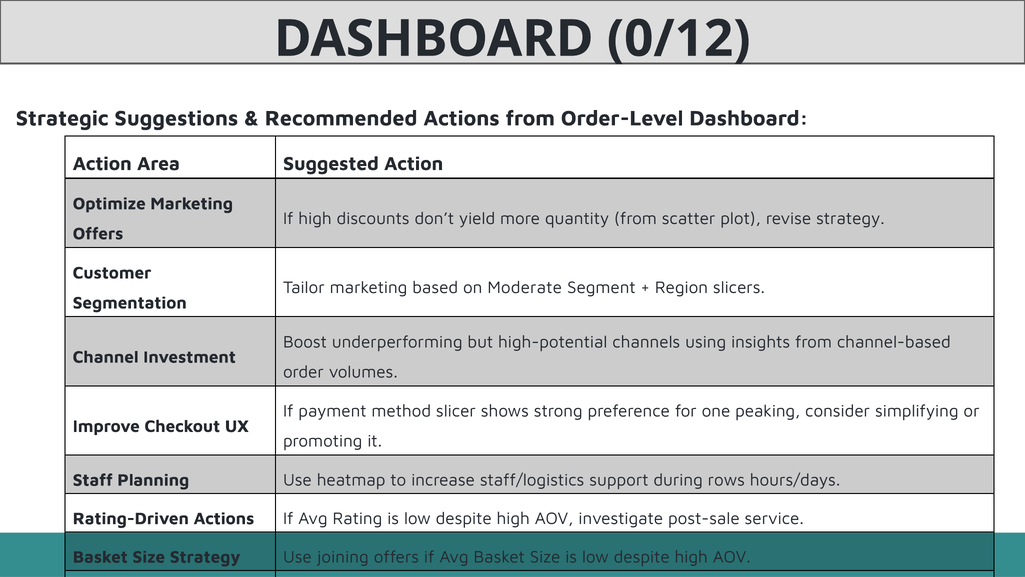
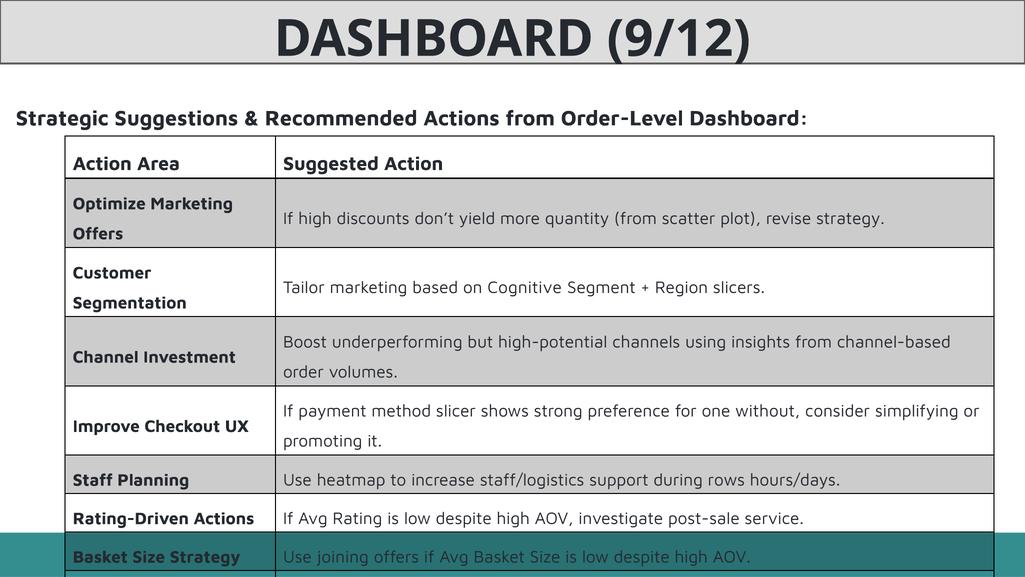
0/12: 0/12 -> 9/12 (679, 39)
Moderate: Moderate -> Cognitive (525, 288)
peaking: peaking -> without (768, 411)
